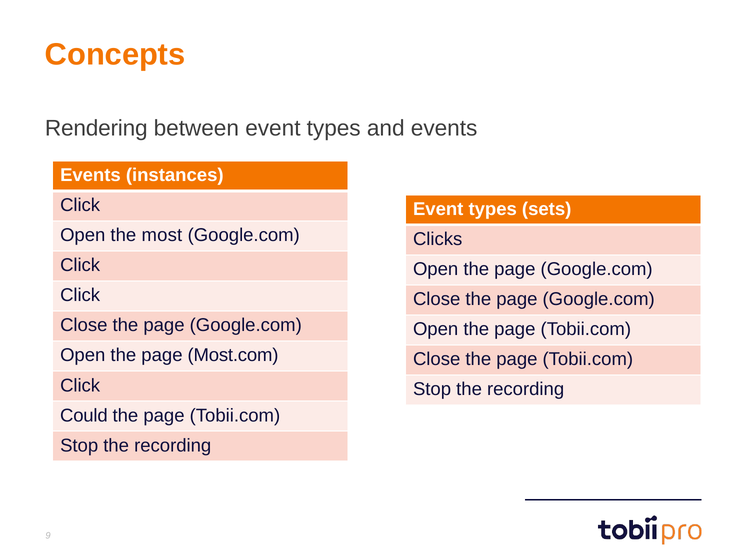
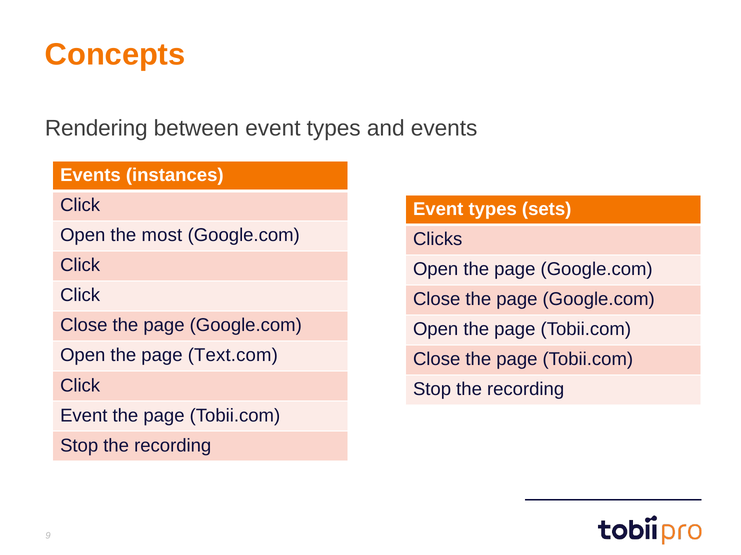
Most.com: Most.com -> Text.com (233, 356)
Could: Could -> Event (84, 416)
